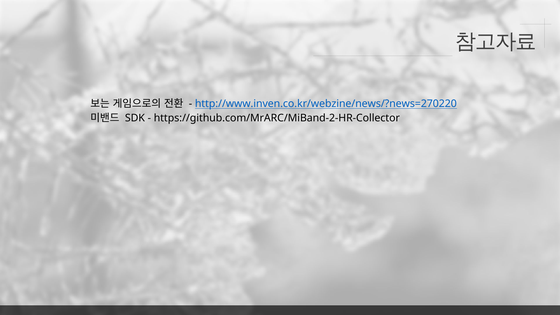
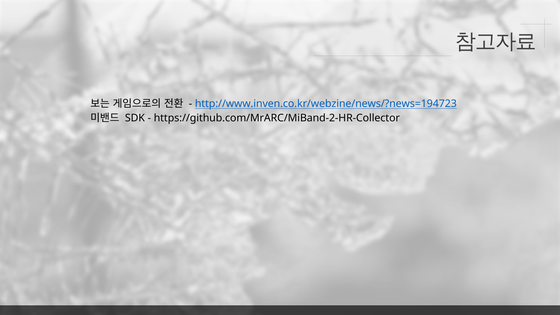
http://www.inven.co.kr/webzine/news/?news=270220: http://www.inven.co.kr/webzine/news/?news=270220 -> http://www.inven.co.kr/webzine/news/?news=194723 (326, 104)
